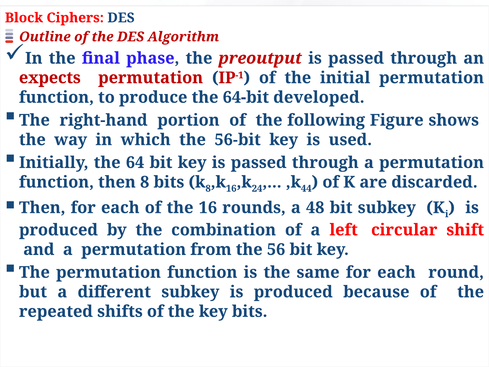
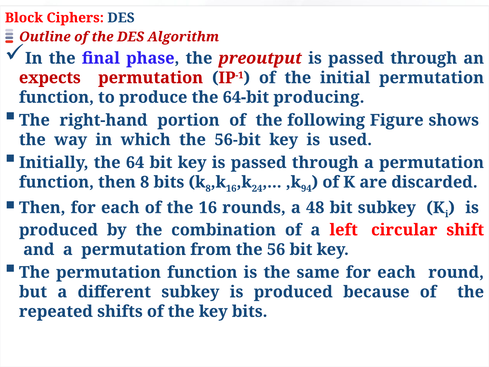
developed: developed -> producing (319, 97)
44: 44 -> 94 (306, 188)
